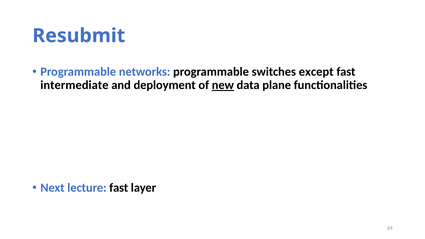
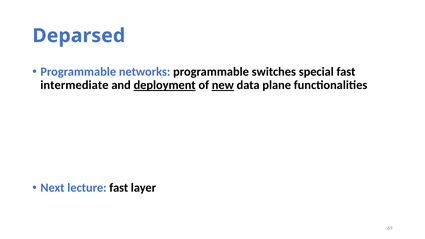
Resubmit: Resubmit -> Deparsed (79, 36)
except: except -> special (316, 72)
deployment underline: none -> present (165, 85)
